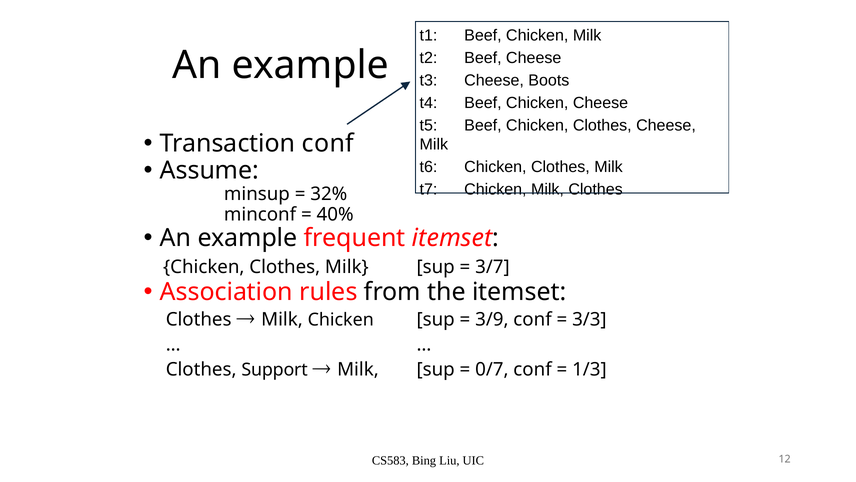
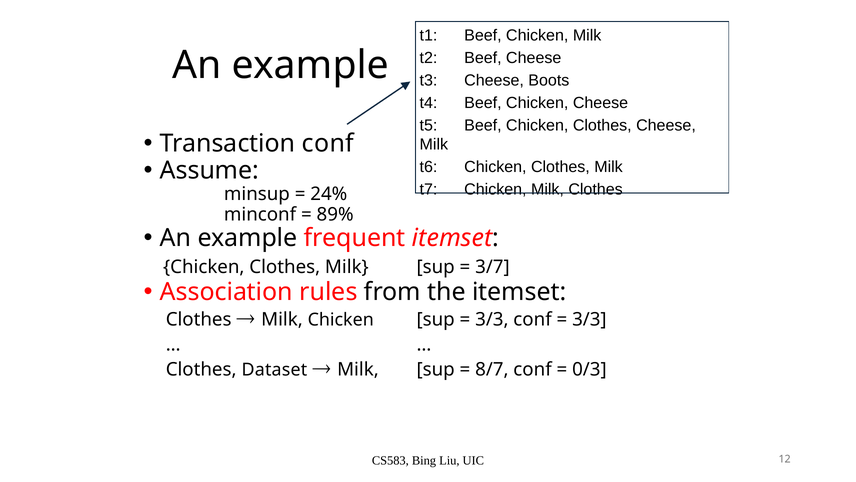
32%: 32% -> 24% (329, 194)
40%: 40% -> 89% (335, 214)
3/9: 3/9 -> 3/3 (492, 319)
Support: Support -> Dataset (274, 370)
0/7: 0/7 -> 8/7 (492, 369)
1/3: 1/3 -> 0/3 (589, 369)
